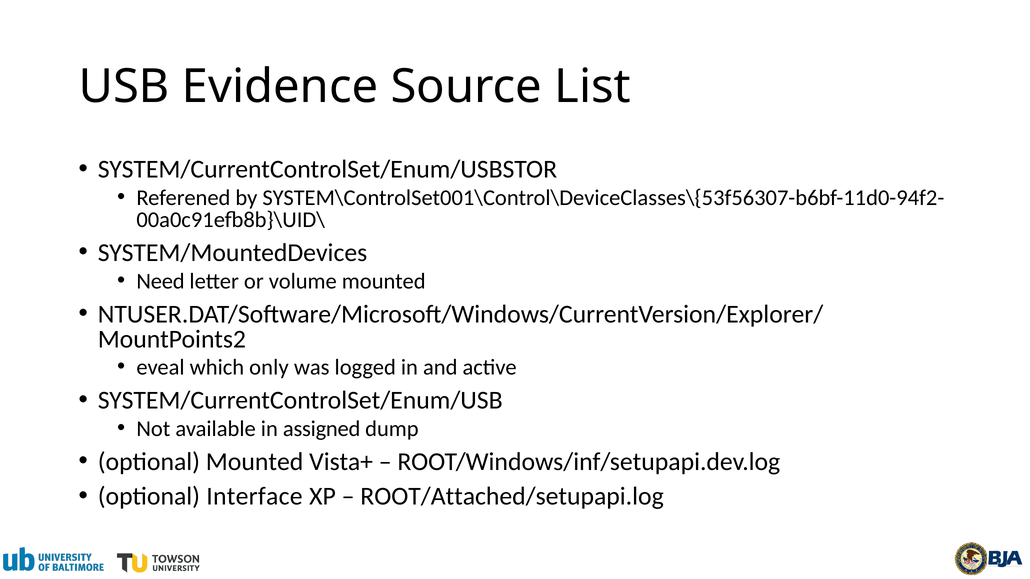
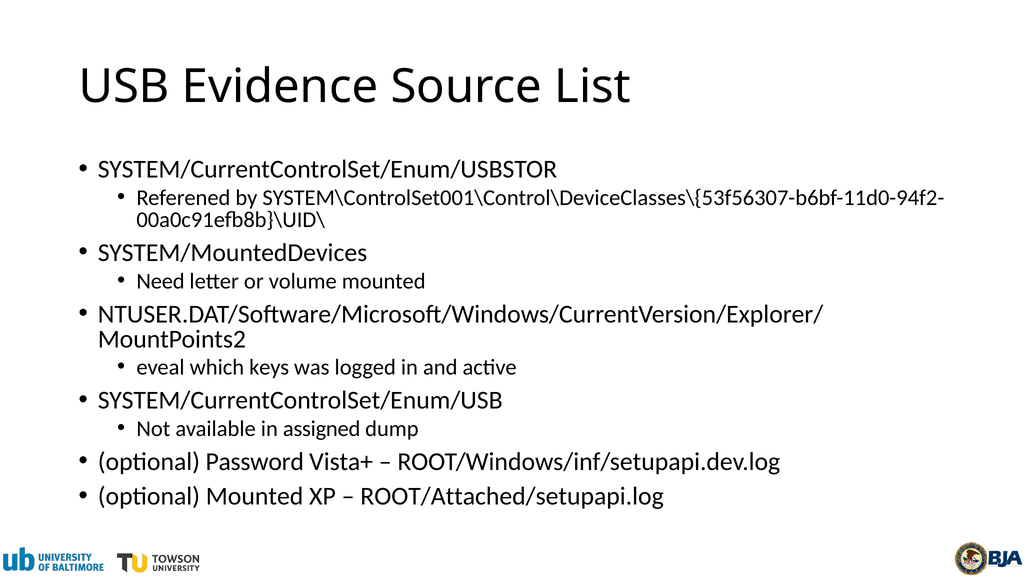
only: only -> keys (269, 368)
optional Mounted: Mounted -> Password (255, 462)
optional Interface: Interface -> Mounted (255, 497)
